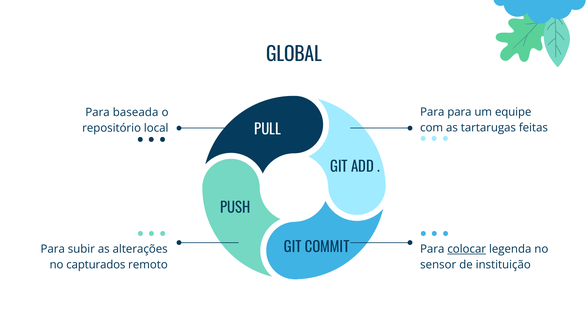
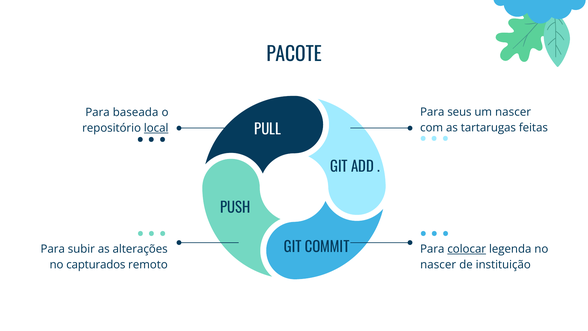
GLOBAL: GLOBAL -> PACOTE (294, 55)
Para para: para -> seus (459, 112)
um equipe: equipe -> nascer (513, 112)
local underline: none -> present (156, 128)
sensor: sensor -> nascer (438, 265)
